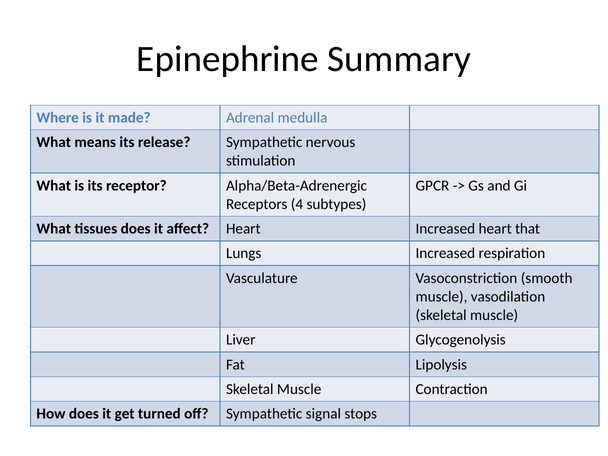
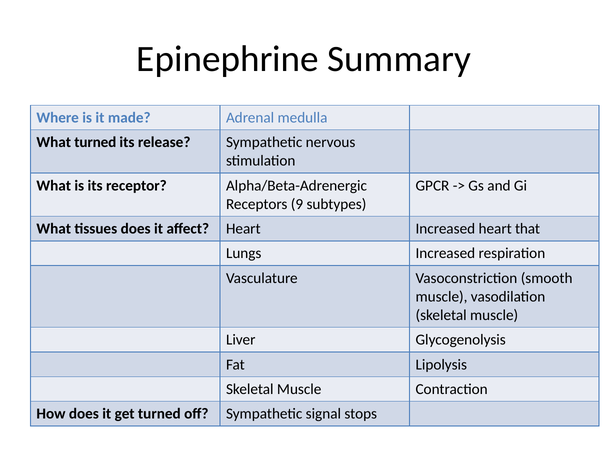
What means: means -> turned (95, 142)
4: 4 -> 9 (297, 204)
